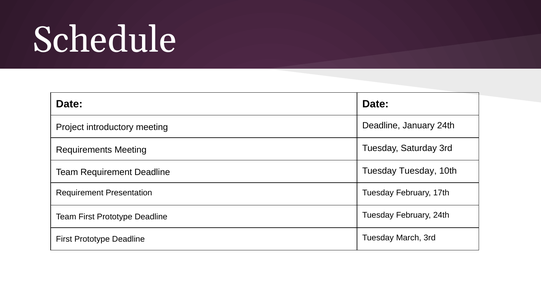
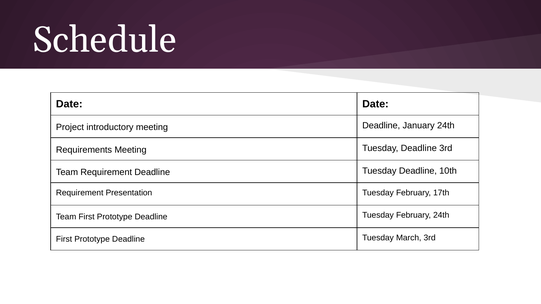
Meeting Tuesday Saturday: Saturday -> Deadline (419, 148)
Deadline Tuesday Tuesday: Tuesday -> Deadline (418, 171)
